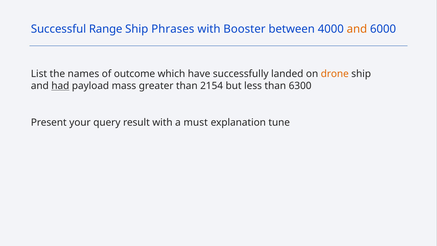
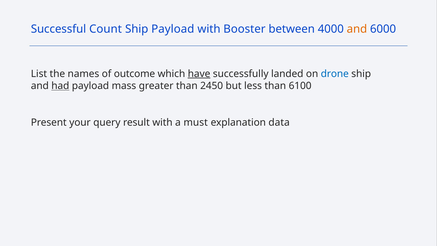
Range: Range -> Count (106, 29)
Ship Phrases: Phrases -> Payload (173, 29)
have underline: none -> present (199, 74)
drone colour: orange -> blue (335, 74)
2154: 2154 -> 2450 (212, 86)
6300: 6300 -> 6100 (300, 86)
tune: tune -> data (279, 123)
